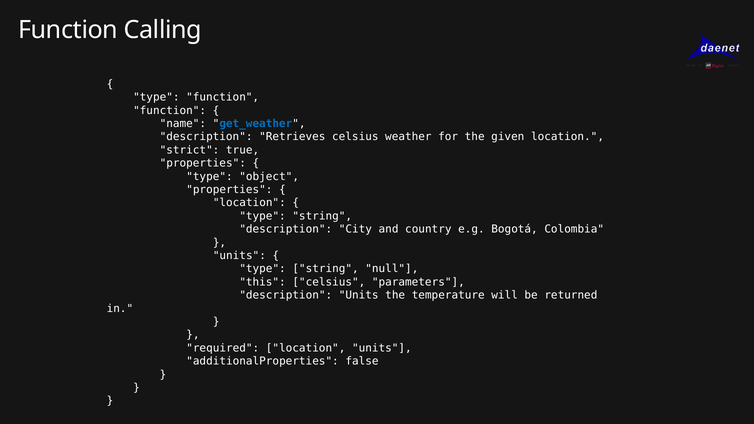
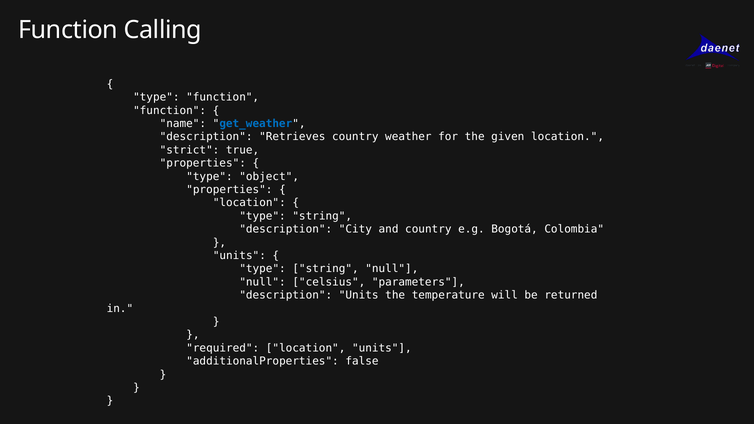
Retrieves celsius: celsius -> country (355, 137)
this: this -> null (263, 282)
